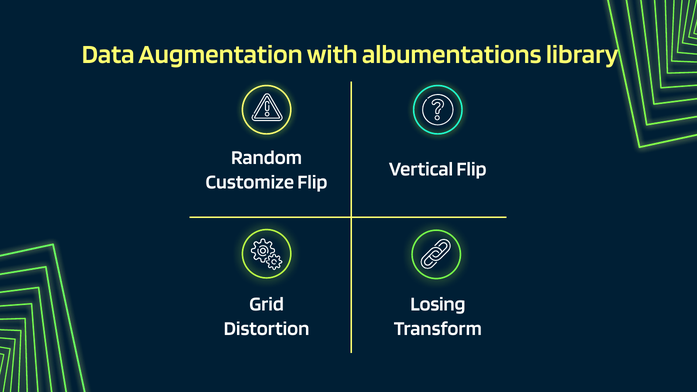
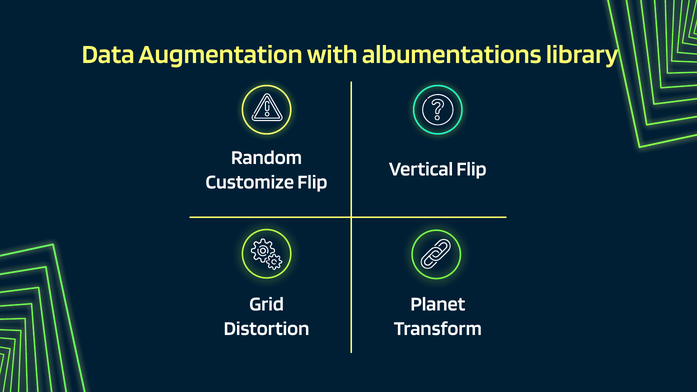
Losing: Losing -> Planet (438, 304)
